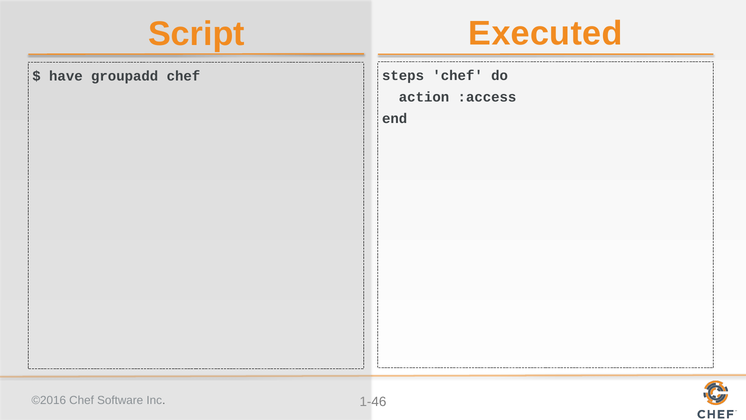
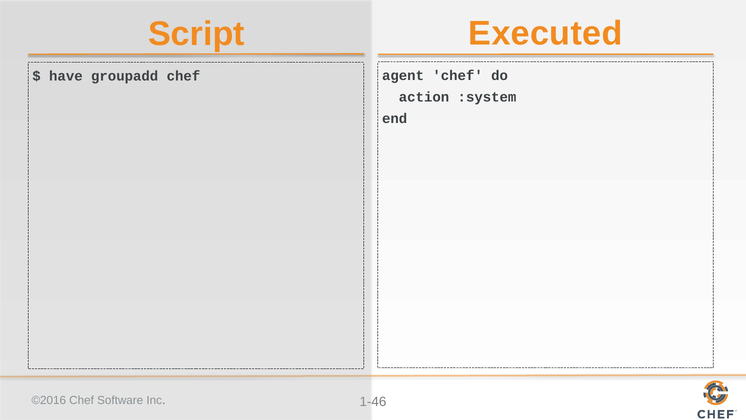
steps: steps -> agent (403, 75)
:access: :access -> :system (487, 97)
